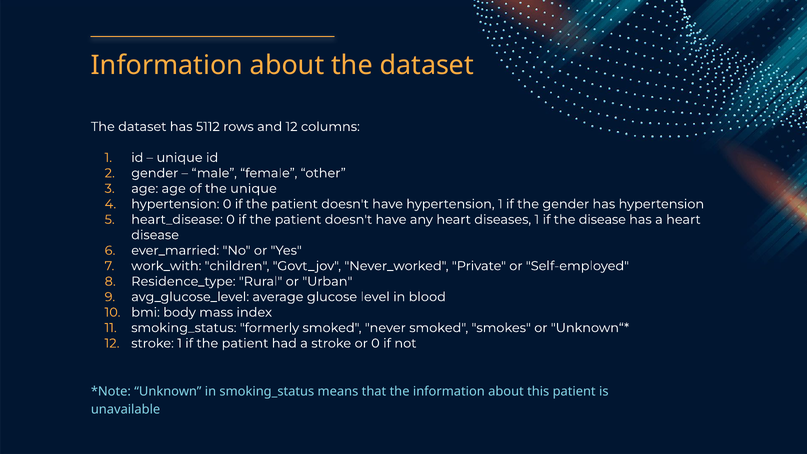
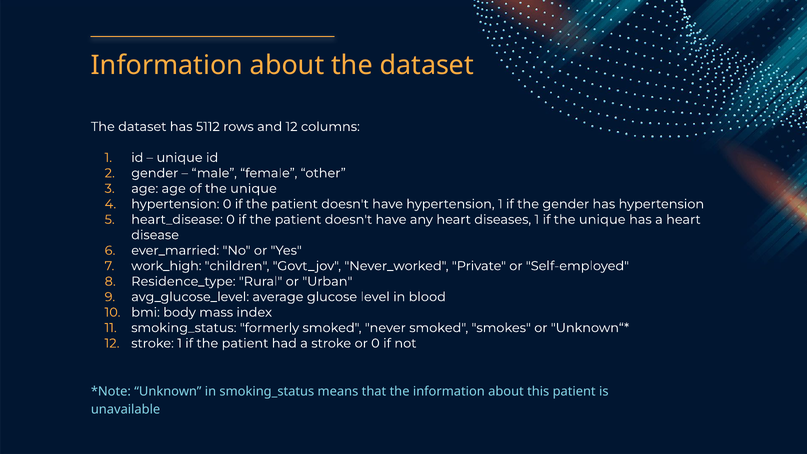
if the disease: disease -> unique (602, 220)
work_with: work_with -> work_high (166, 266)
